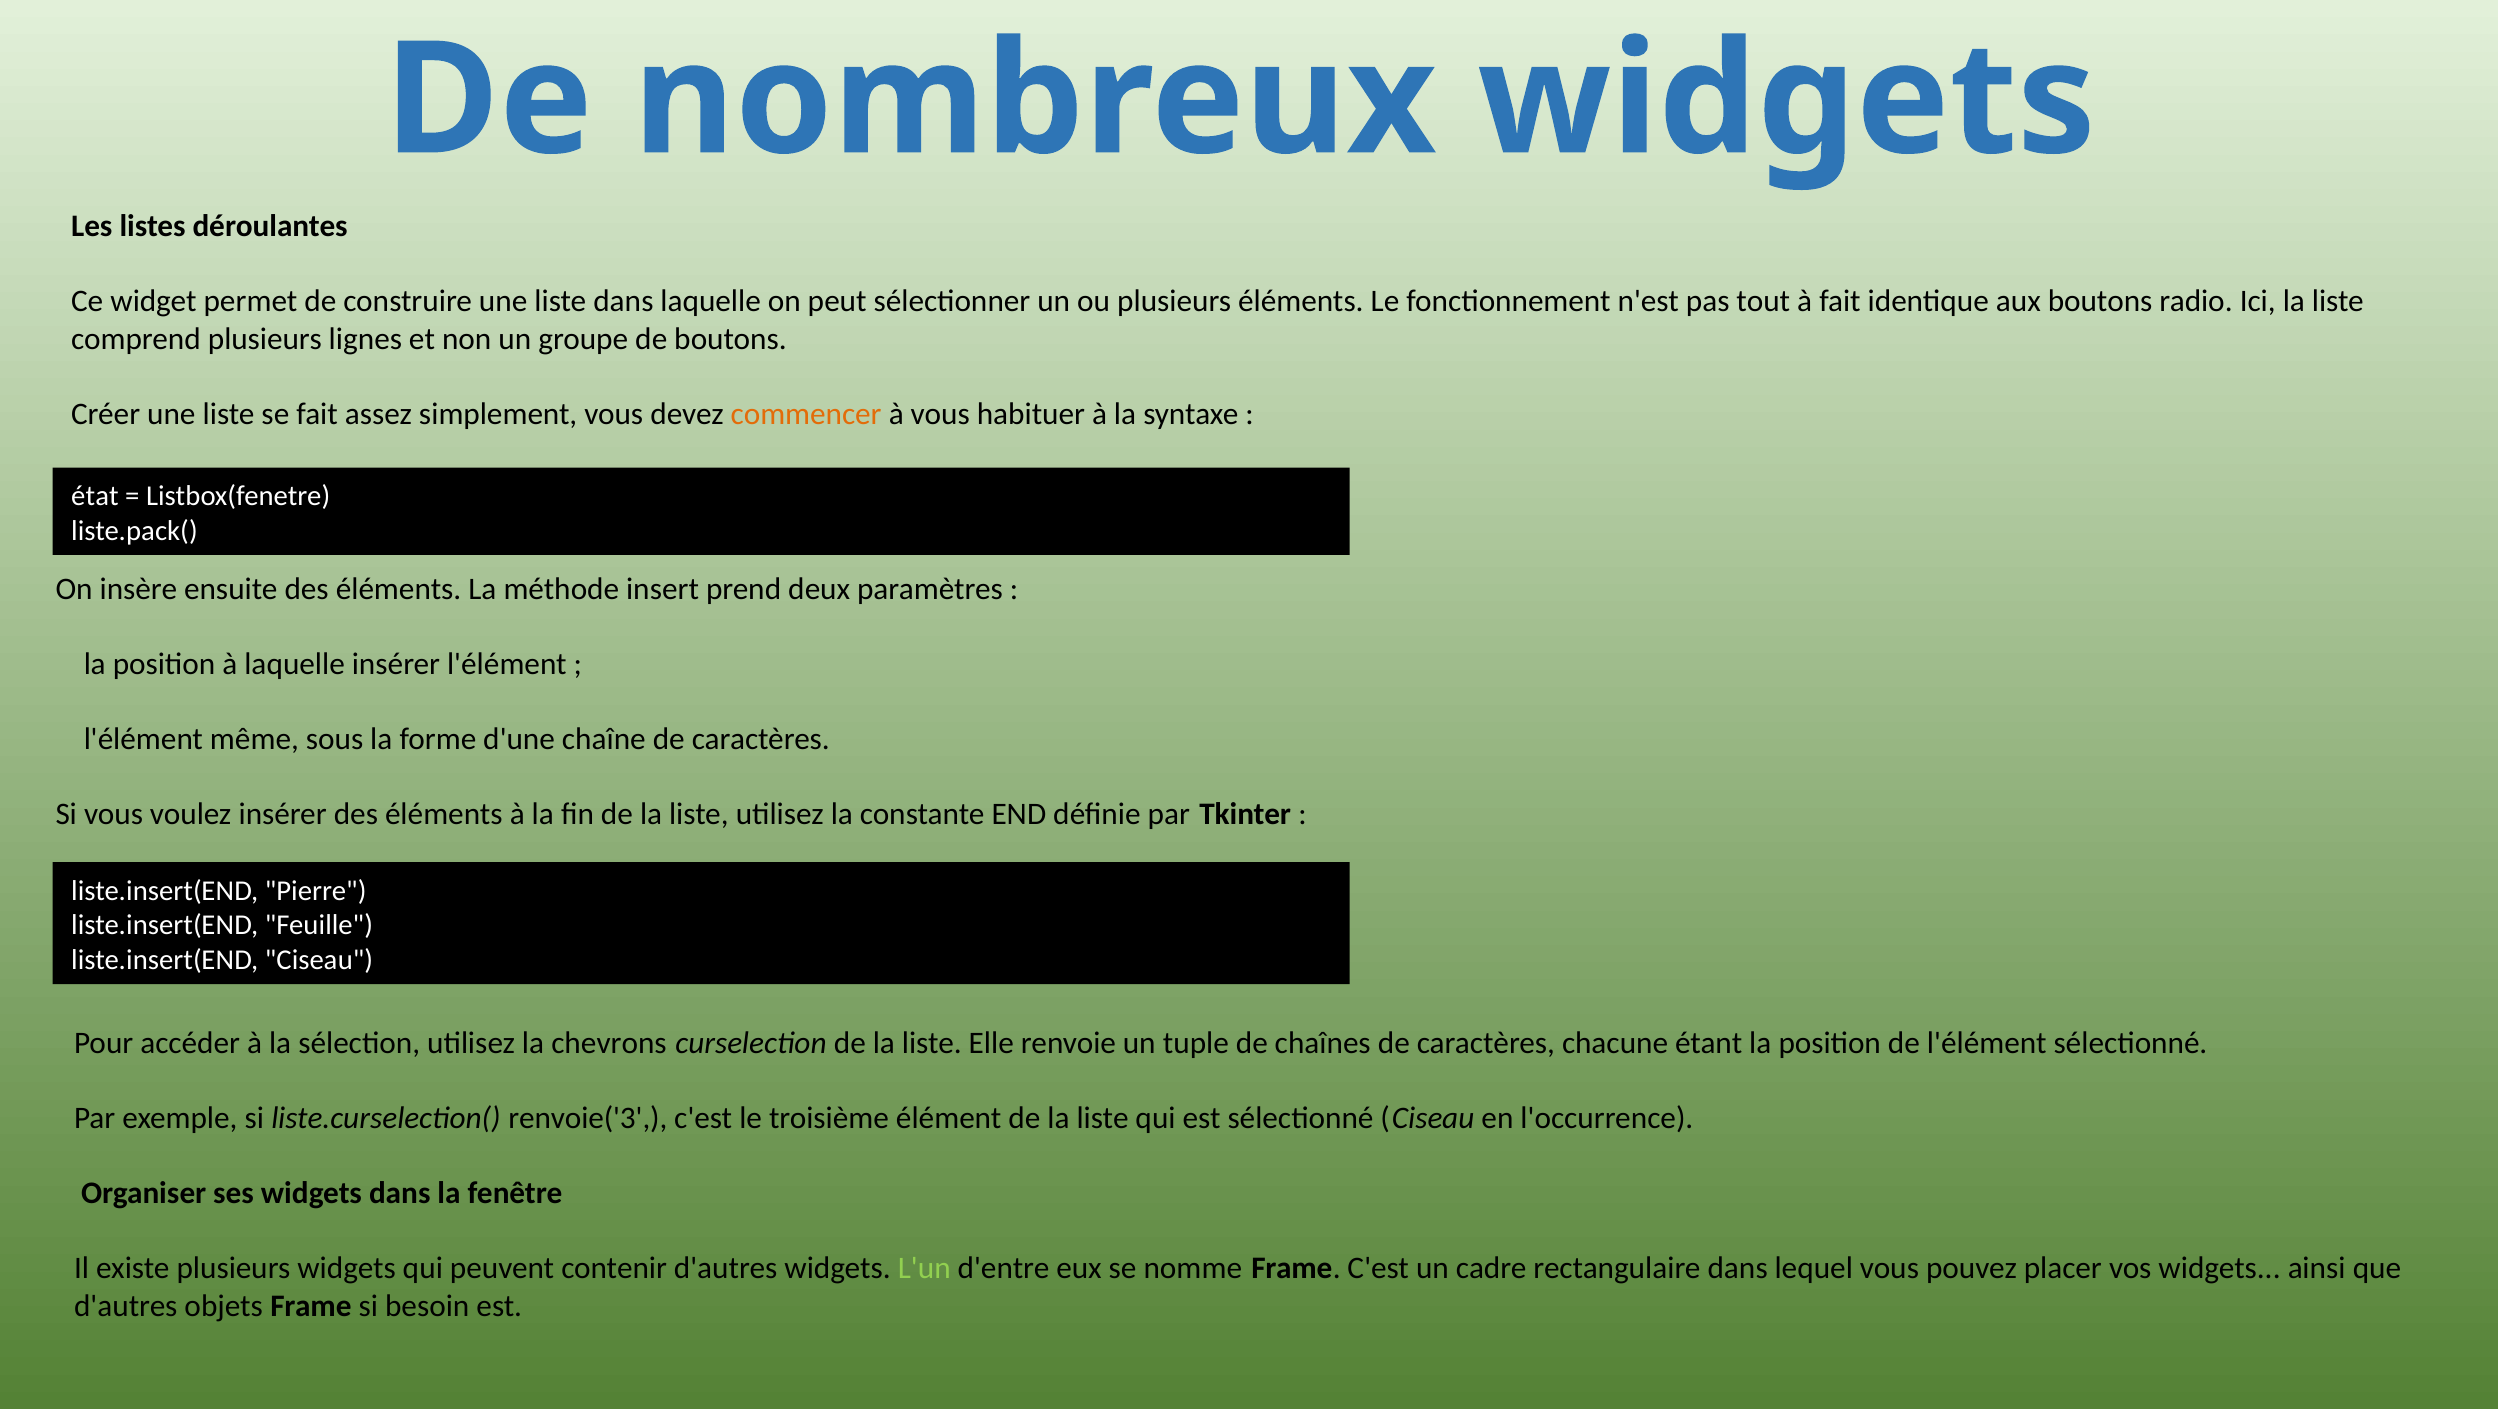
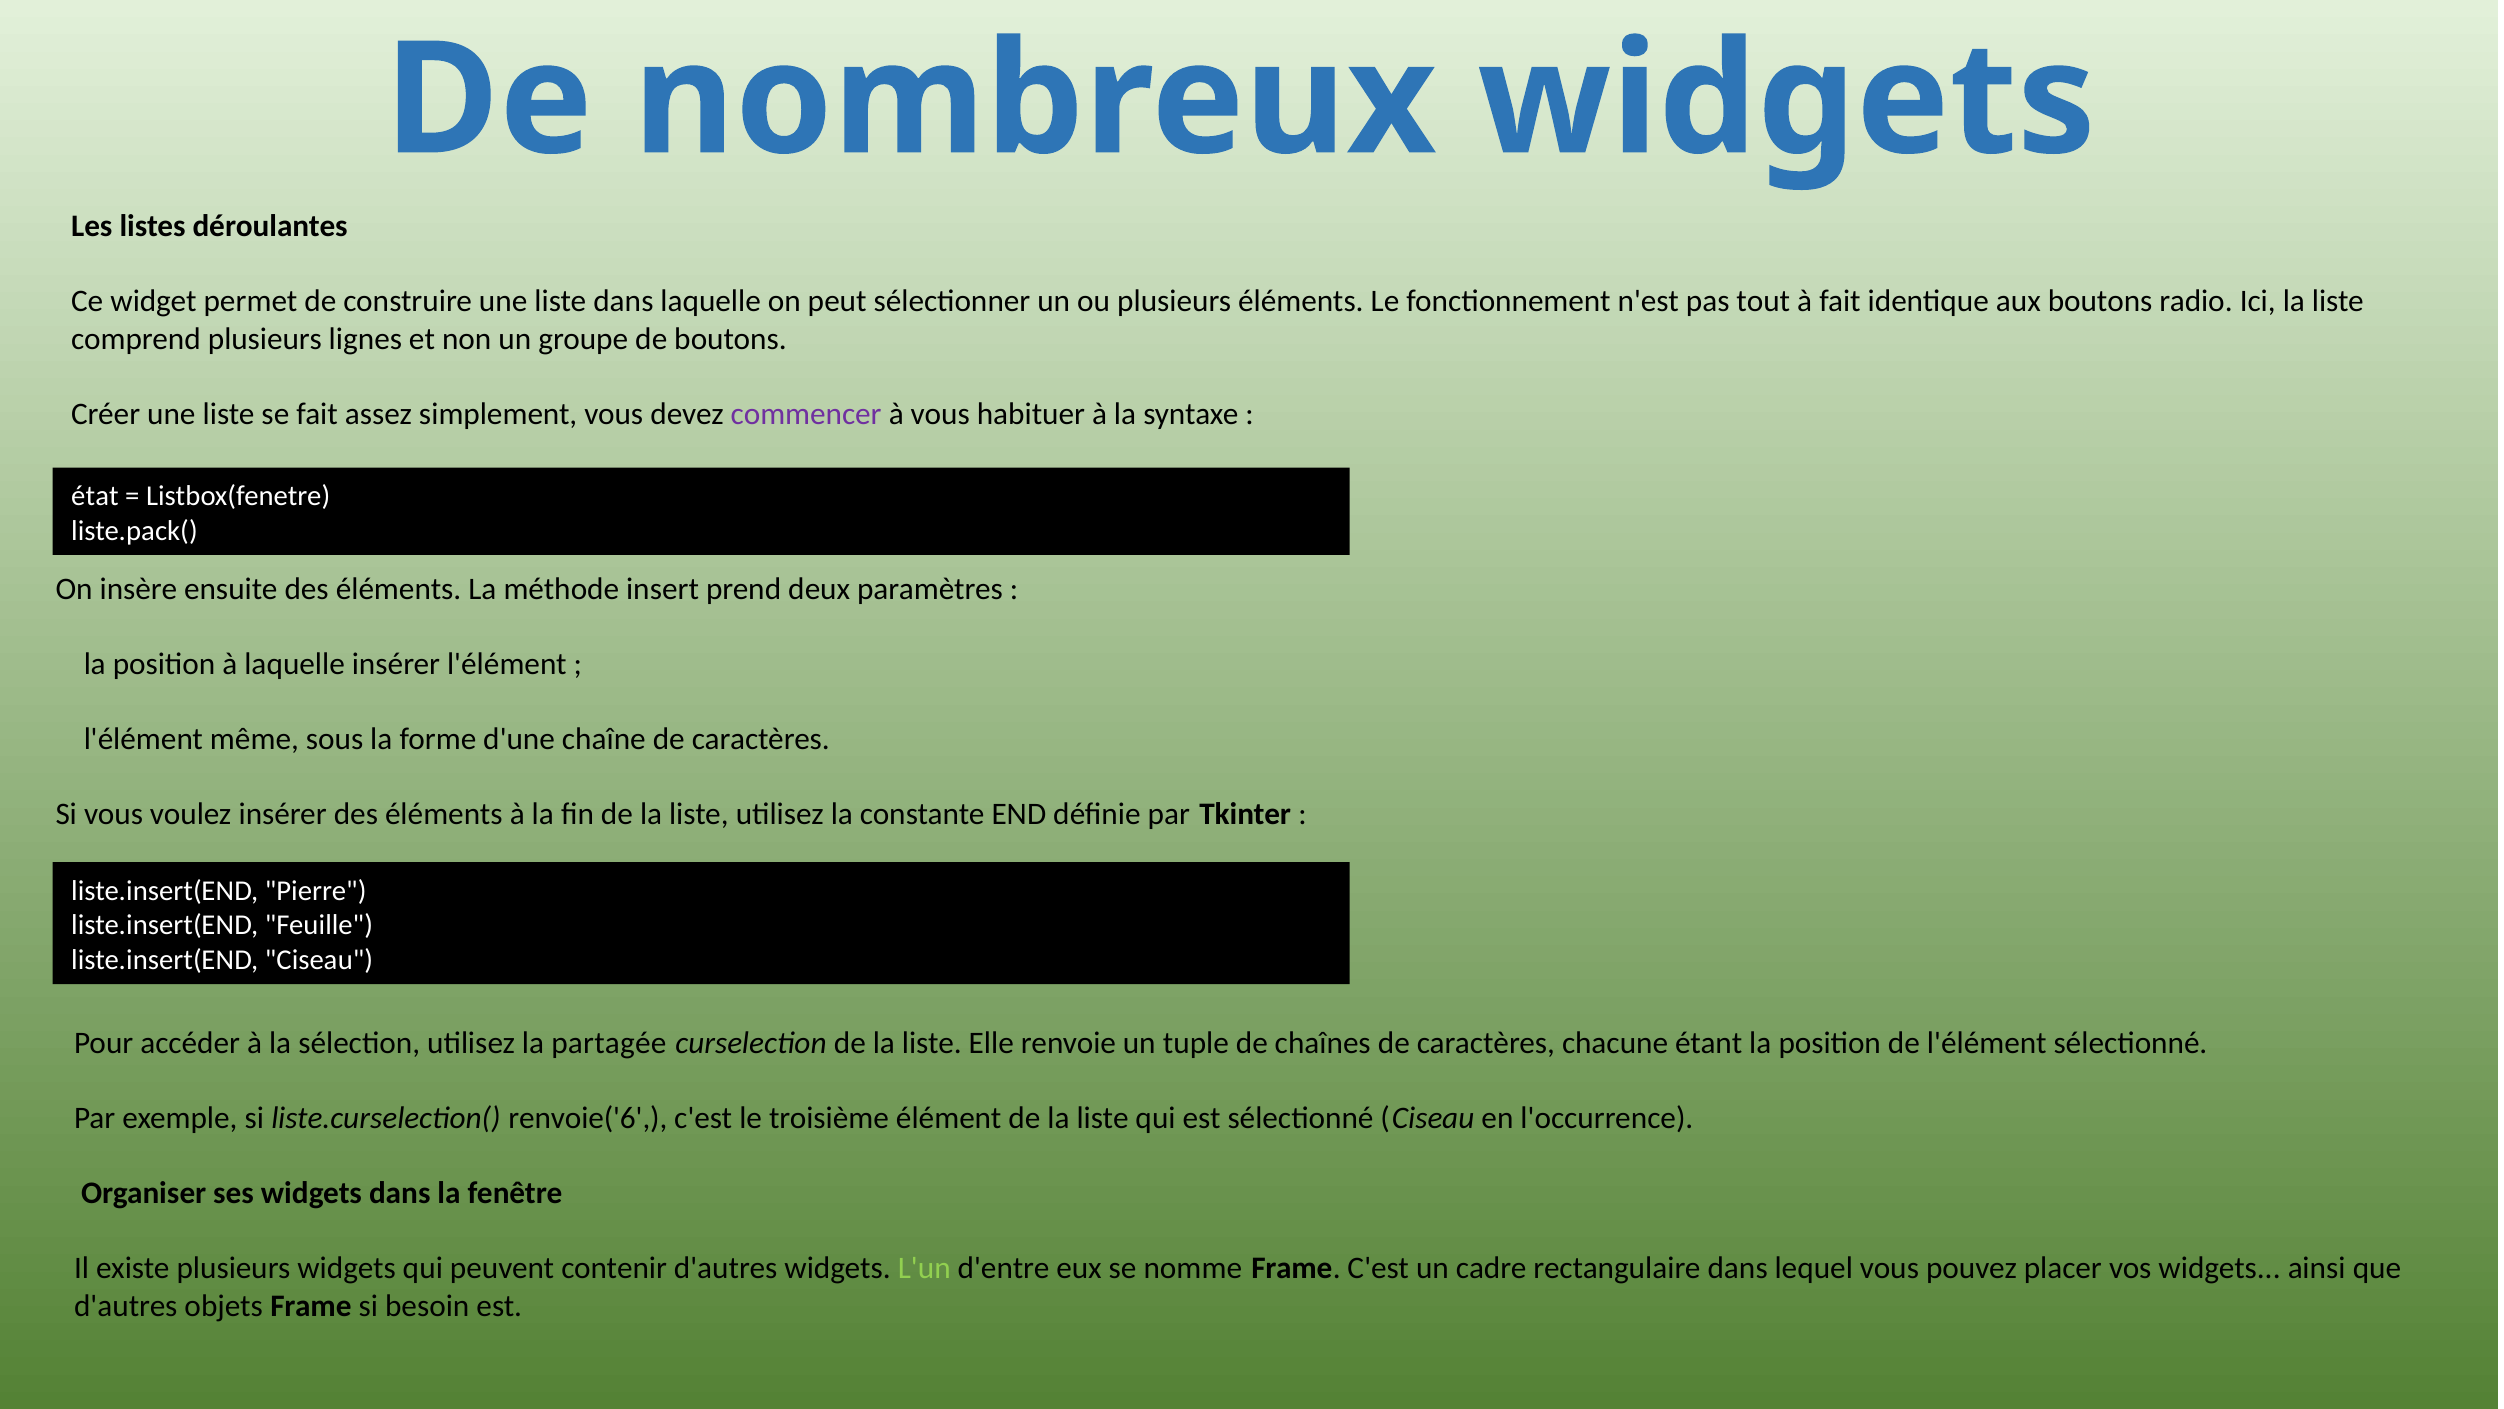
commencer colour: orange -> purple (806, 414)
chevrons: chevrons -> partagée (609, 1042)
renvoie('3: renvoie('3 -> renvoie('6 (588, 1118)
